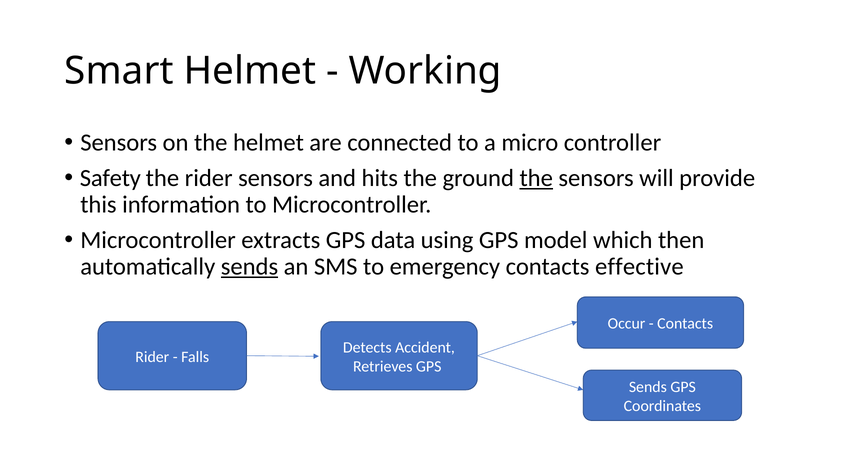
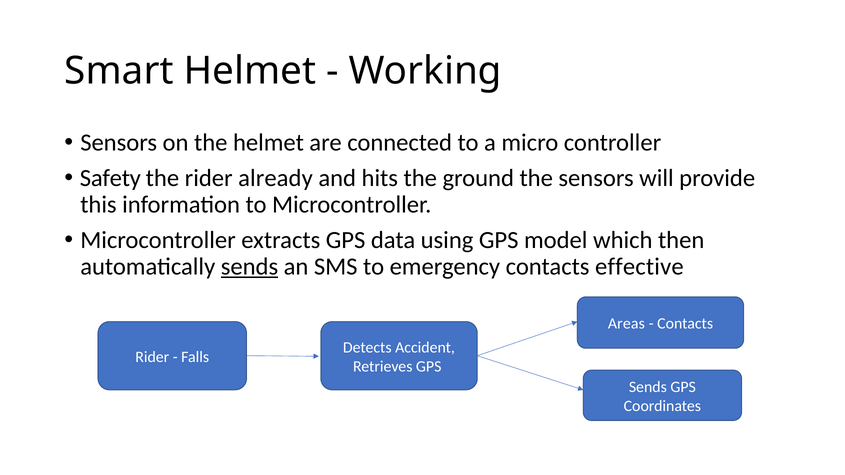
rider sensors: sensors -> already (275, 178)
the underline: present -> none (536, 178)
Occur: Occur -> Areas (626, 324)
